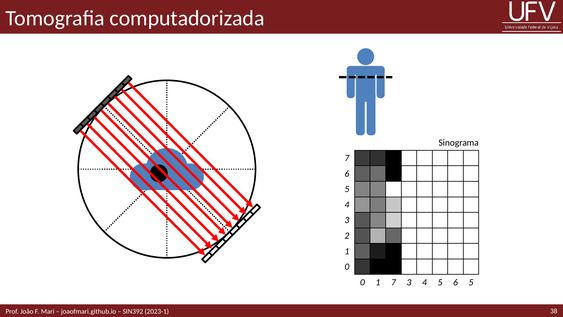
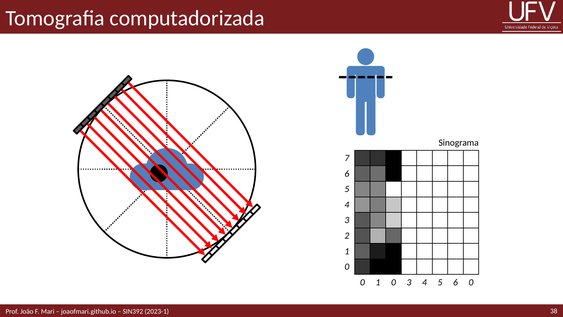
0 1 7: 7 -> 0 (393, 282)
5 6 5: 5 -> 0 (471, 282)
